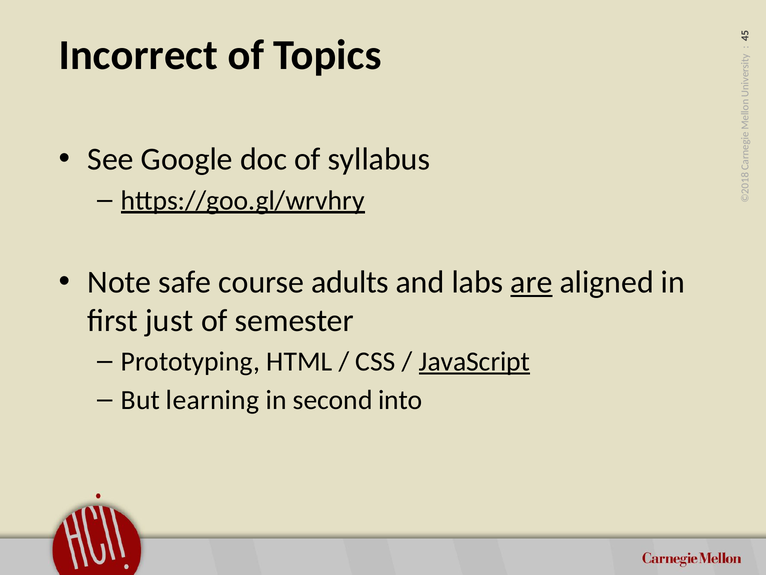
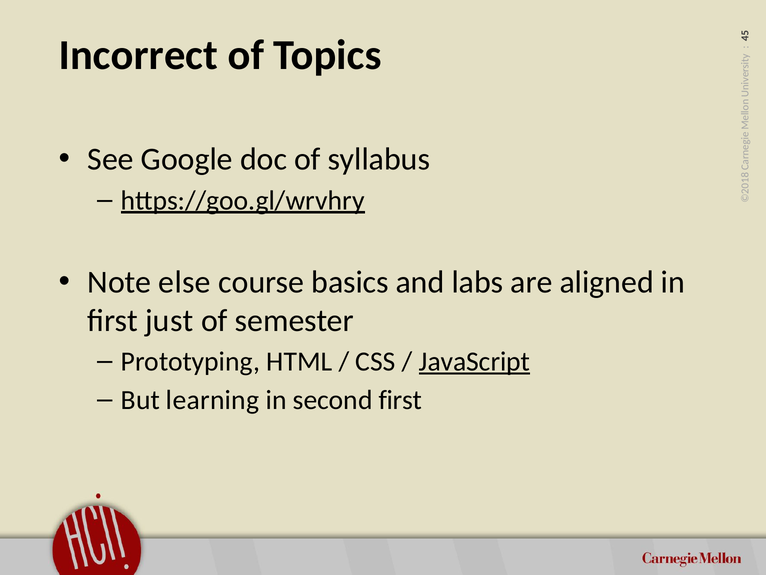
safe: safe -> else (185, 282)
adults: adults -> basics (350, 282)
are underline: present -> none (531, 282)
second into: into -> first (400, 400)
